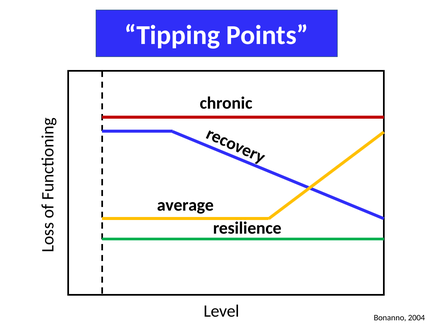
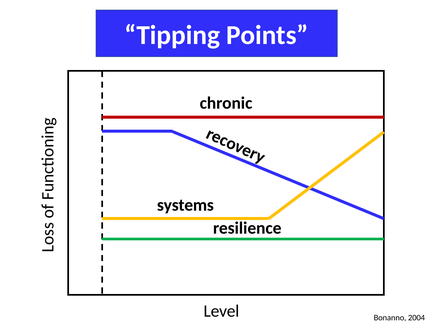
average: average -> systems (185, 205)
